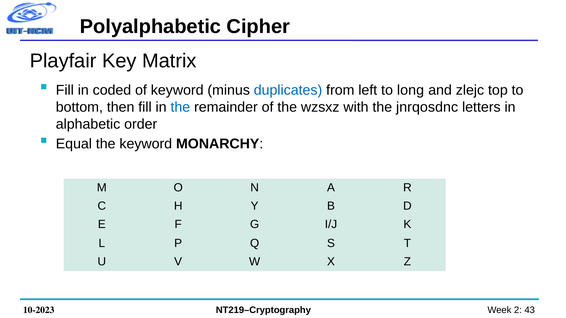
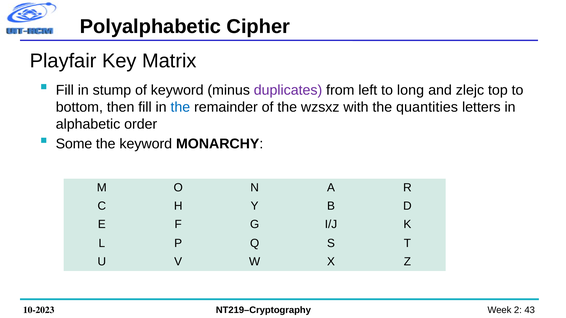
coded: coded -> stump (112, 90)
duplicates colour: blue -> purple (288, 90)
jnrqosdnc: jnrqosdnc -> quantities (427, 107)
Equal: Equal -> Some (74, 144)
